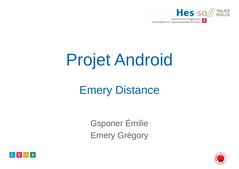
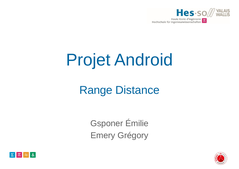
Emery: Emery -> Range (96, 90)
